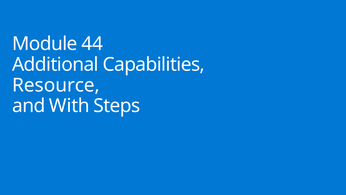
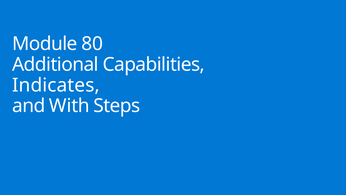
44: 44 -> 80 (92, 44)
Resource: Resource -> Indicates (56, 85)
